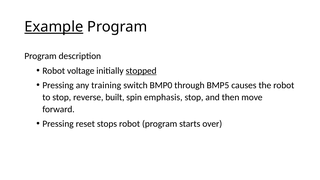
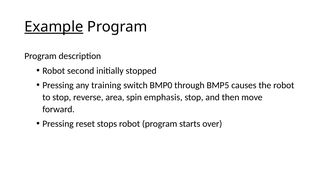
voltage: voltage -> second (81, 71)
stopped underline: present -> none (141, 71)
built: built -> area (115, 97)
